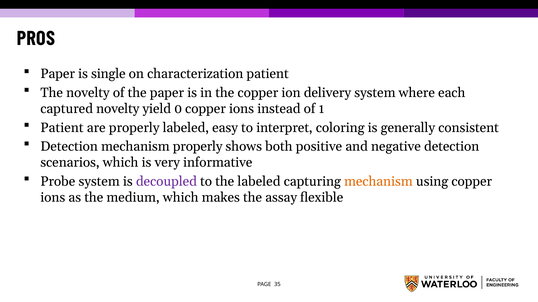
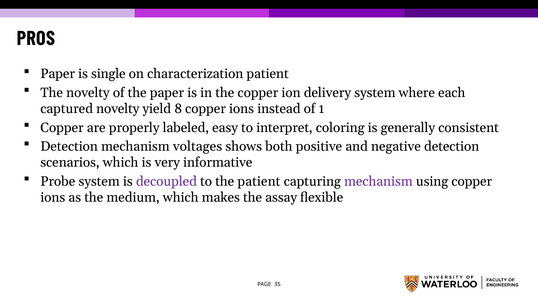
0: 0 -> 8 (178, 109)
Patient: Patient -> Copper (62, 128)
mechanism properly: properly -> voltages (198, 147)
the labeled: labeled -> patient (259, 182)
mechanism colour: orange -> purple (378, 182)
